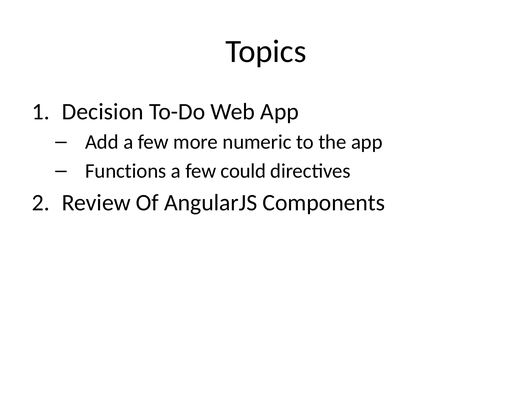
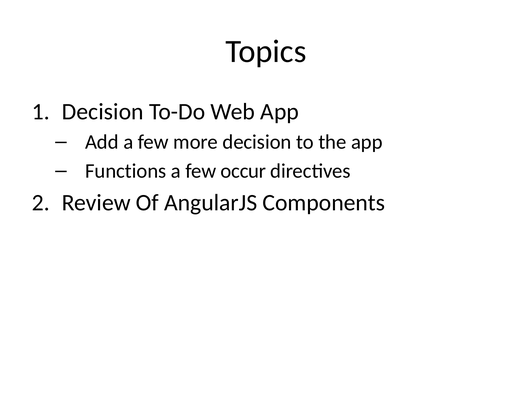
more numeric: numeric -> decision (257, 142)
could: could -> occur (243, 171)
